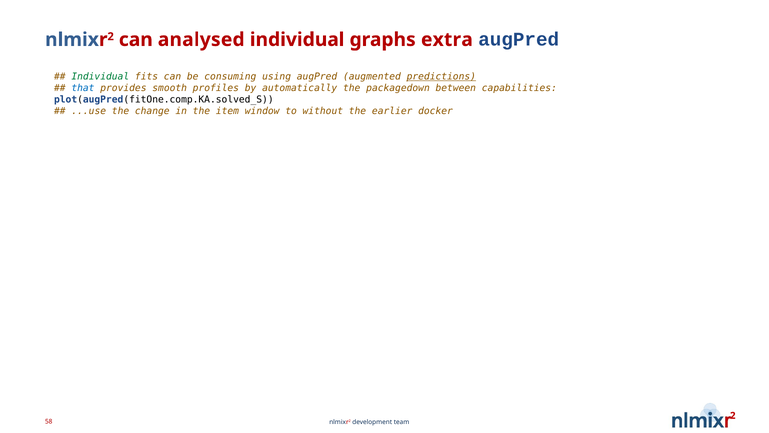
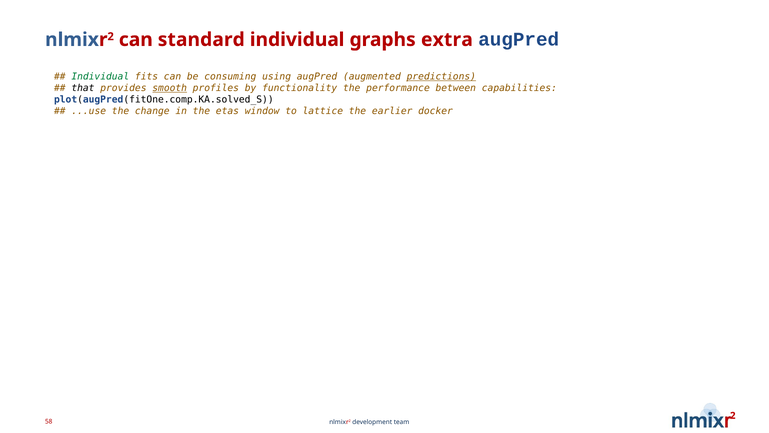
analysed: analysed -> standard (201, 40)
that colour: blue -> black (83, 88)
smooth underline: none -> present (170, 88)
automatically: automatically -> functionality (300, 88)
packagedown: packagedown -> performance (398, 88)
item: item -> etas (227, 111)
without: without -> lattice (323, 111)
